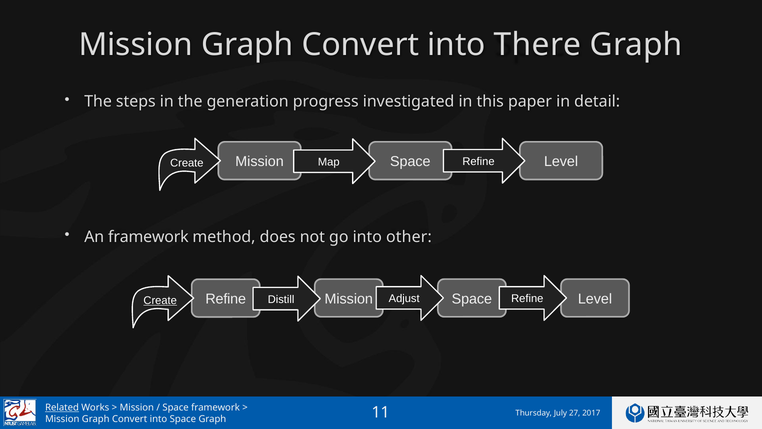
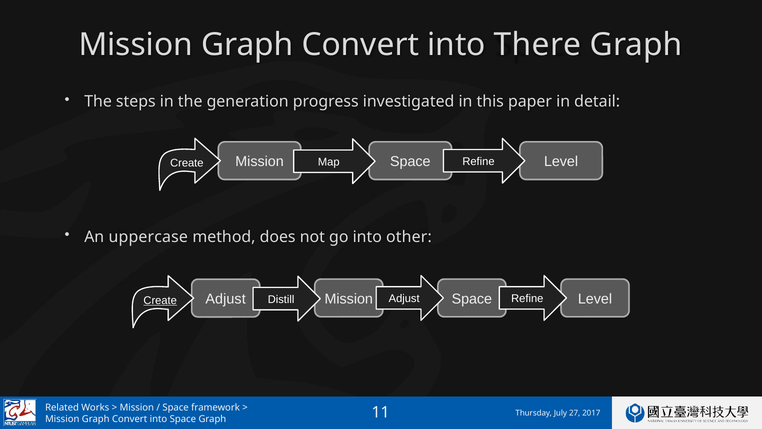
An framework: framework -> uppercase (148, 237)
Refine: Refine -> Adjust (226, 299)
Related underline: present -> none (62, 407)
